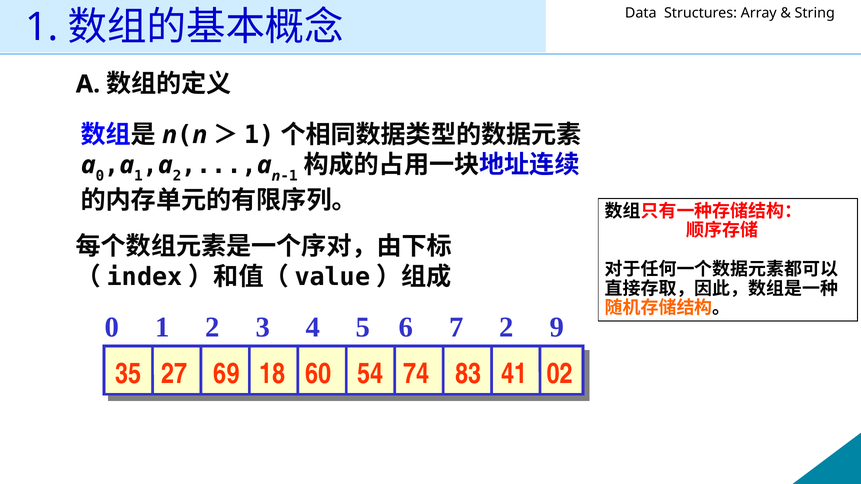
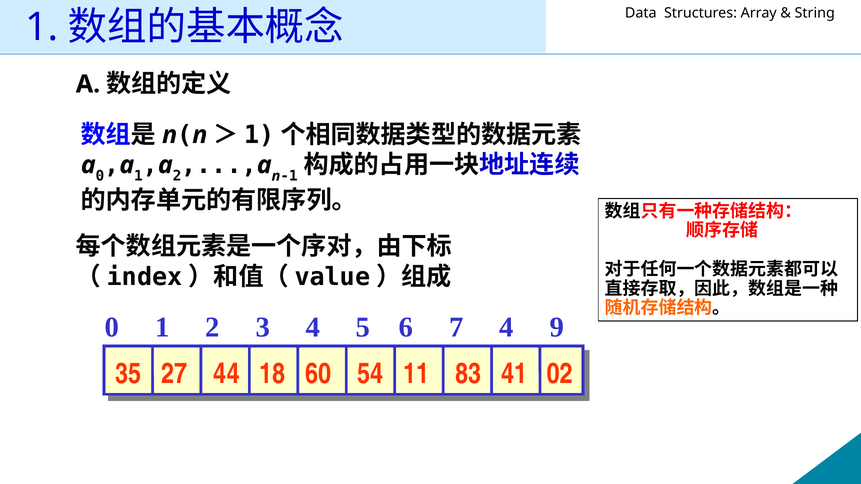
7 2: 2 -> 4 (507, 328)
69: 69 -> 44 (227, 374)
74: 74 -> 11 (416, 374)
